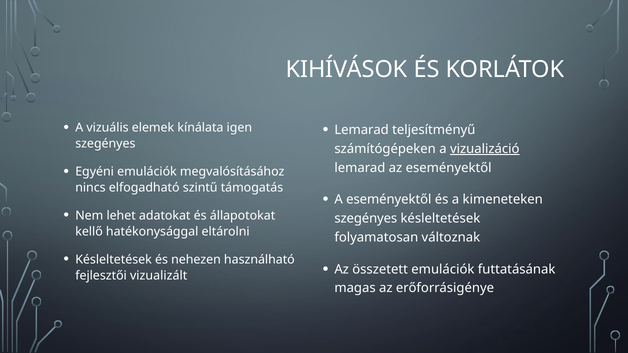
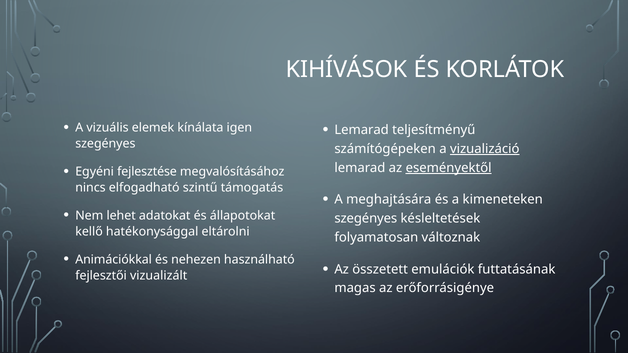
Egyéni emulációk: emulációk -> fejlesztése (147, 172)
eseményektől underline: none -> present (449, 168)
A eseményektől: eseményektől -> meghajtására (389, 200)
Késleltetések: Késleltetések -> Animációkkal (114, 260)
